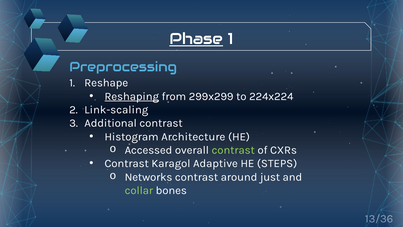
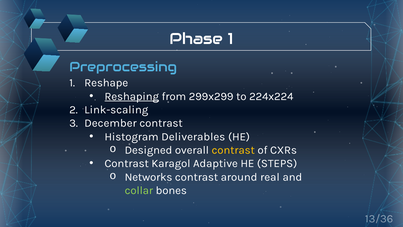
Phase underline: present -> none (196, 39)
Additional: Additional -> December (111, 123)
Architecture: Architecture -> Deliverables (193, 136)
Accessed: Accessed -> Designed (148, 150)
contrast colour: light green -> yellow (233, 150)
just: just -> real (270, 177)
